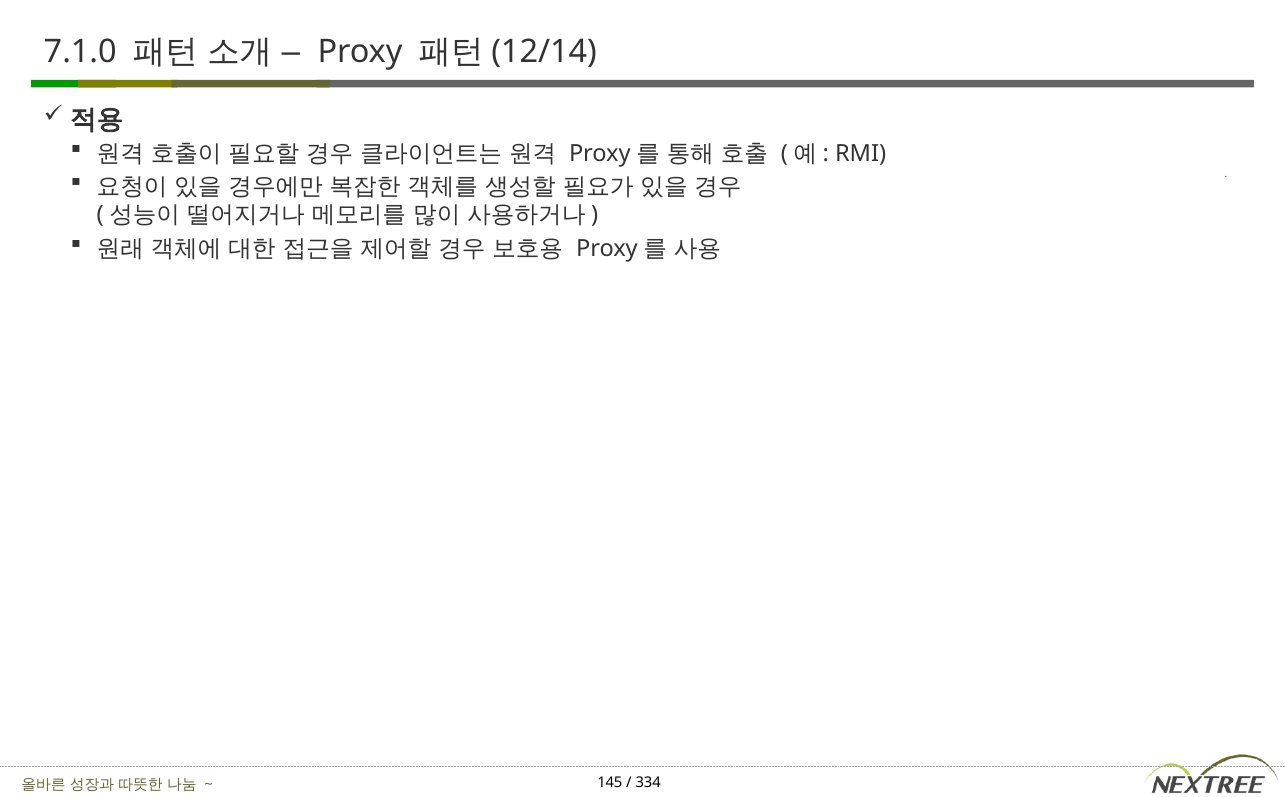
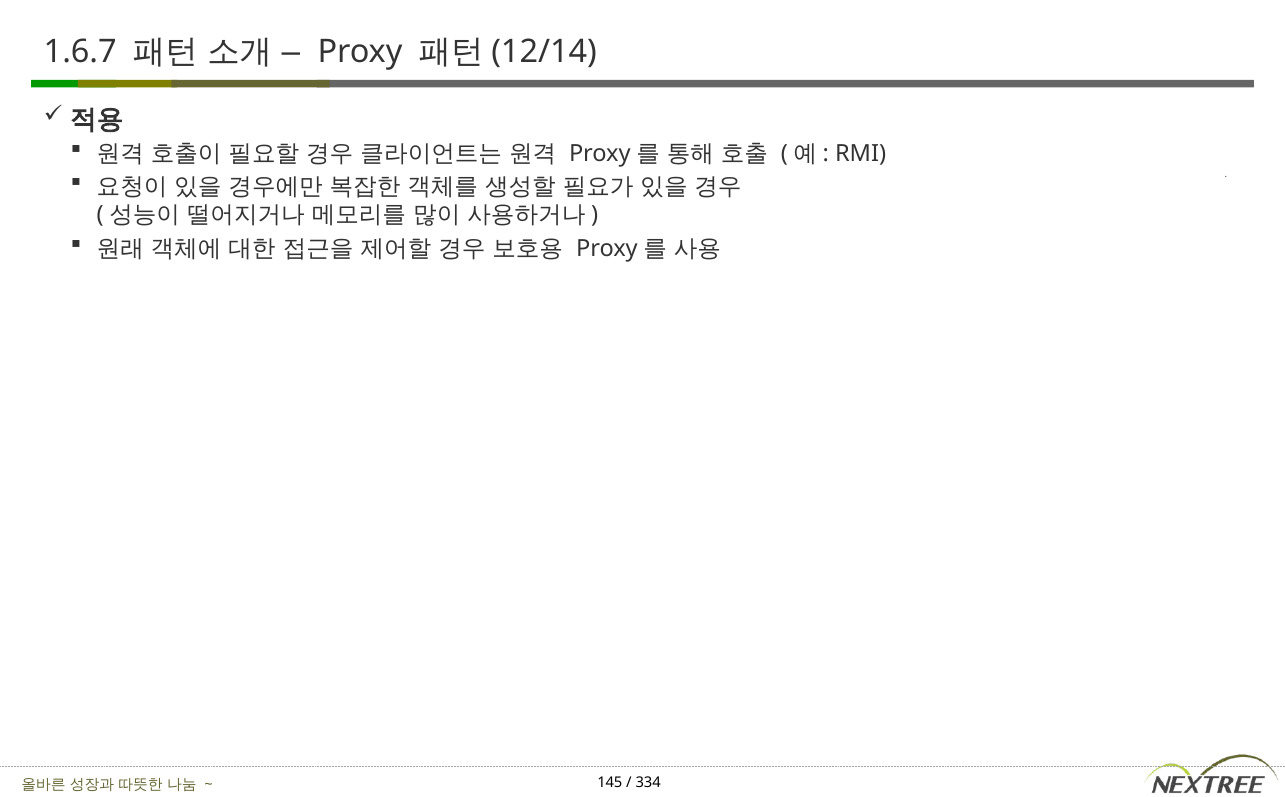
7.1.0: 7.1.0 -> 1.6.7 (80, 52)
